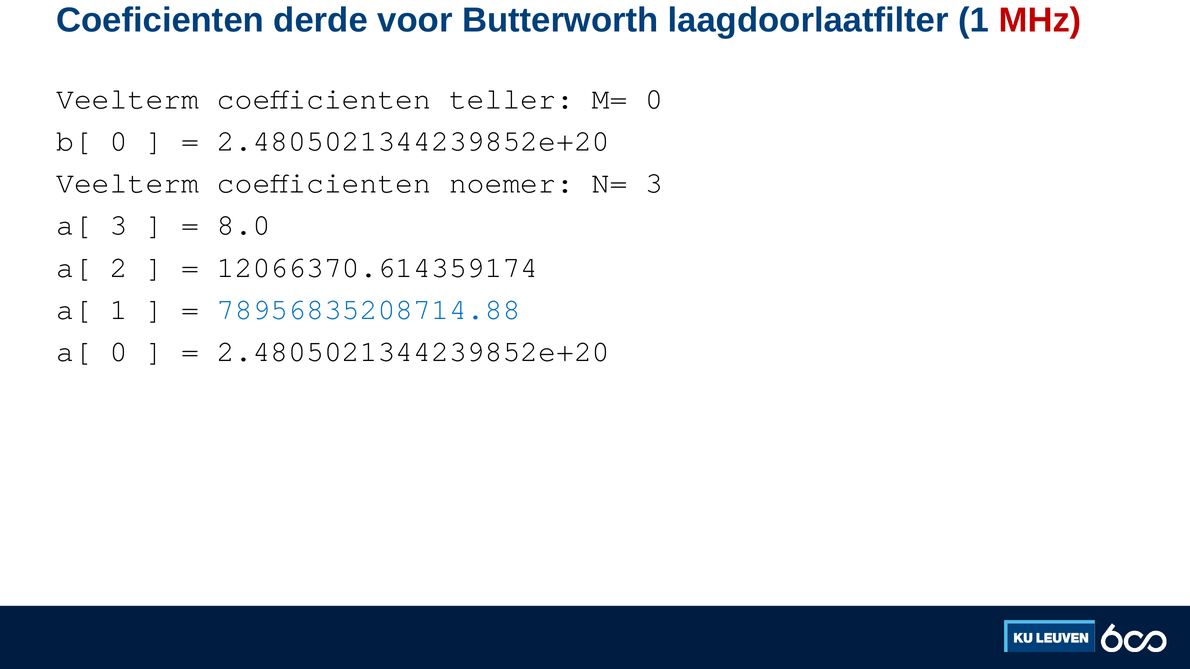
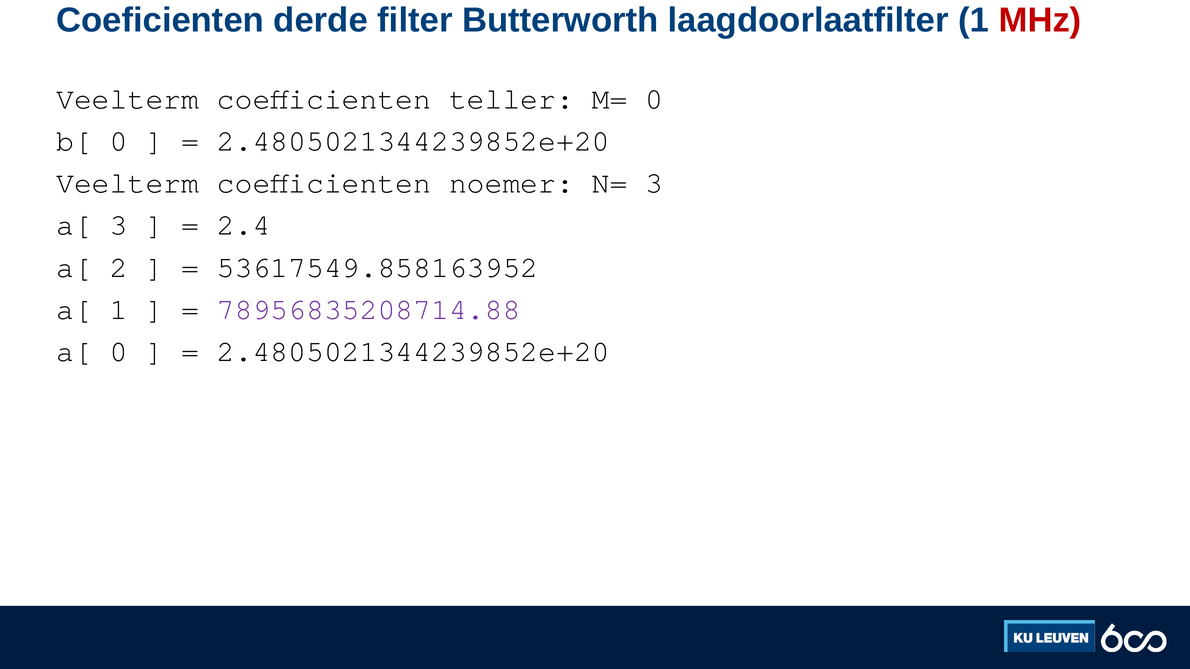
voor: voor -> filter (415, 20)
8.0: 8.0 -> 2.4 (244, 225)
12066370.614359174: 12066370.614359174 -> 53617549.858163952 (378, 267)
78956835208714.88 colour: blue -> purple (369, 310)
